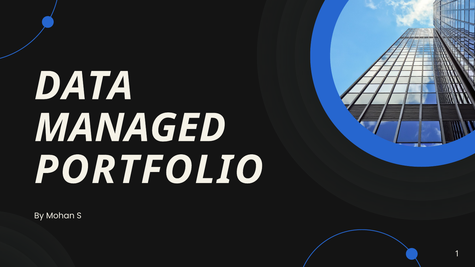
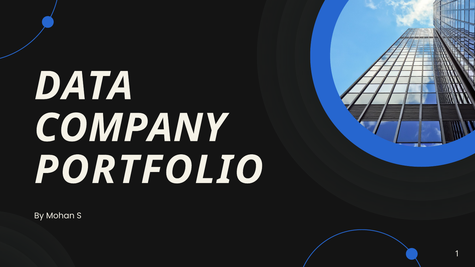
MANAGED: MANAGED -> COMPANY (130, 128)
